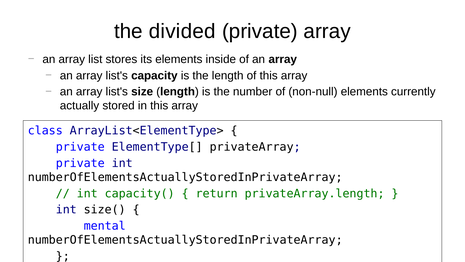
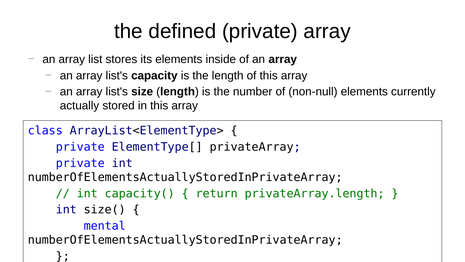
divided: divided -> defined (182, 31)
